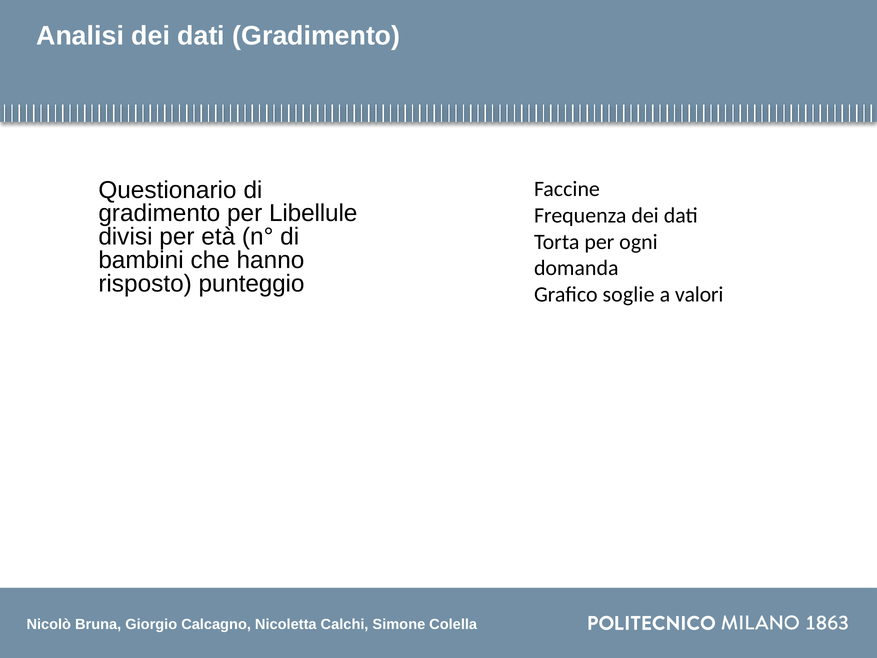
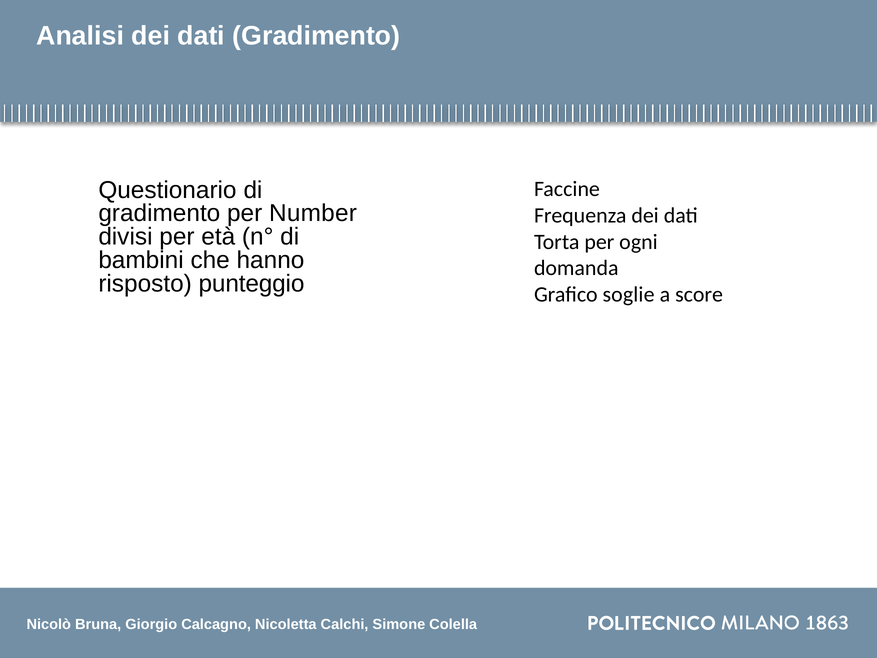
Libellule: Libellule -> Number (313, 213)
valori: valori -> score (699, 294)
